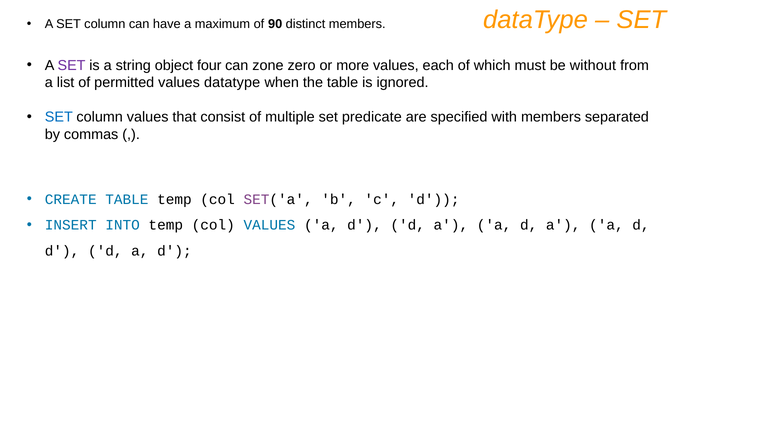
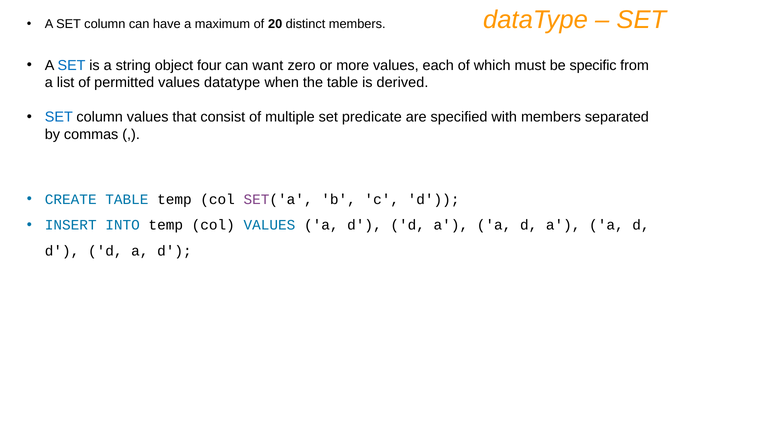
90: 90 -> 20 (275, 24)
SET colour: purple -> blue (72, 65)
zone: zone -> want (268, 65)
without: without -> specific (593, 65)
ignored: ignored -> derived (402, 83)
